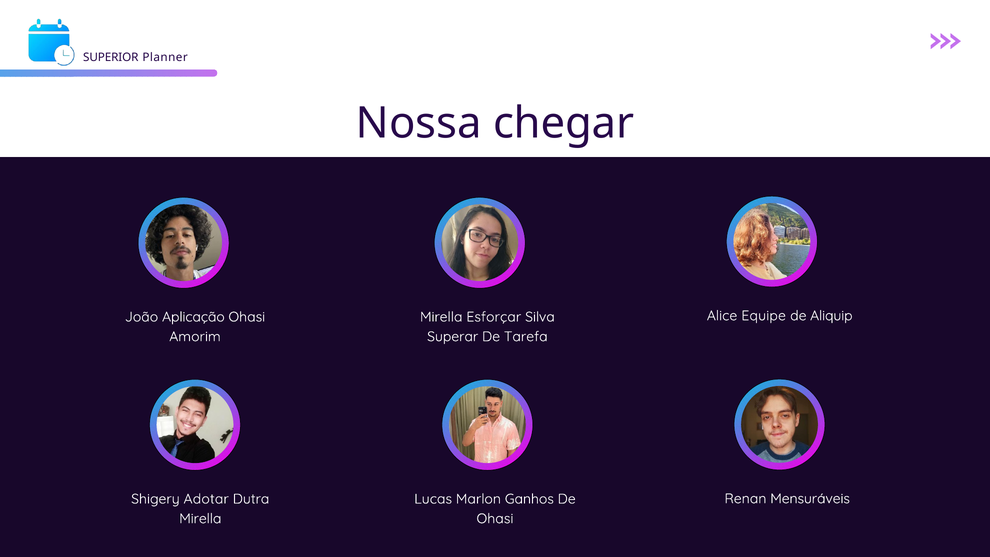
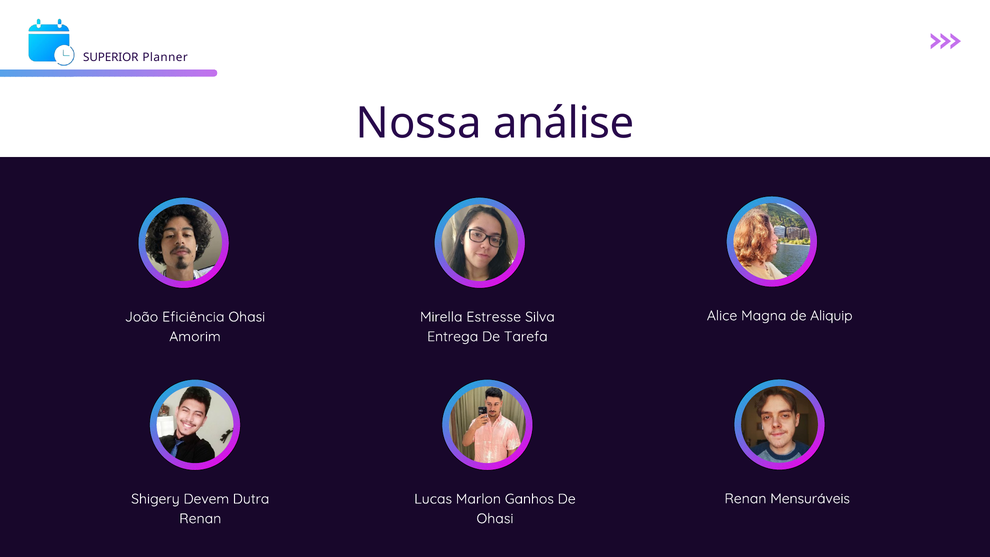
chegar: chegar -> análise (564, 123)
Equipe: Equipe -> Magna (764, 316)
Aplicação: Aplicação -> Eficiência (193, 317)
Esforçar: Esforçar -> Estresse (494, 317)
Superar: Superar -> Entrega (453, 337)
Adotar: Adotar -> Devem (206, 499)
Mirella: Mirella -> Renan (200, 519)
